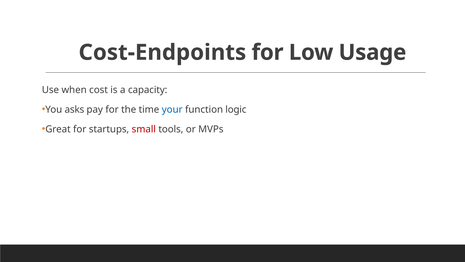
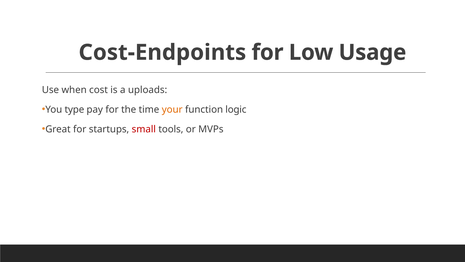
capacity: capacity -> uploads (148, 90)
asks: asks -> type (74, 109)
your colour: blue -> orange (172, 109)
